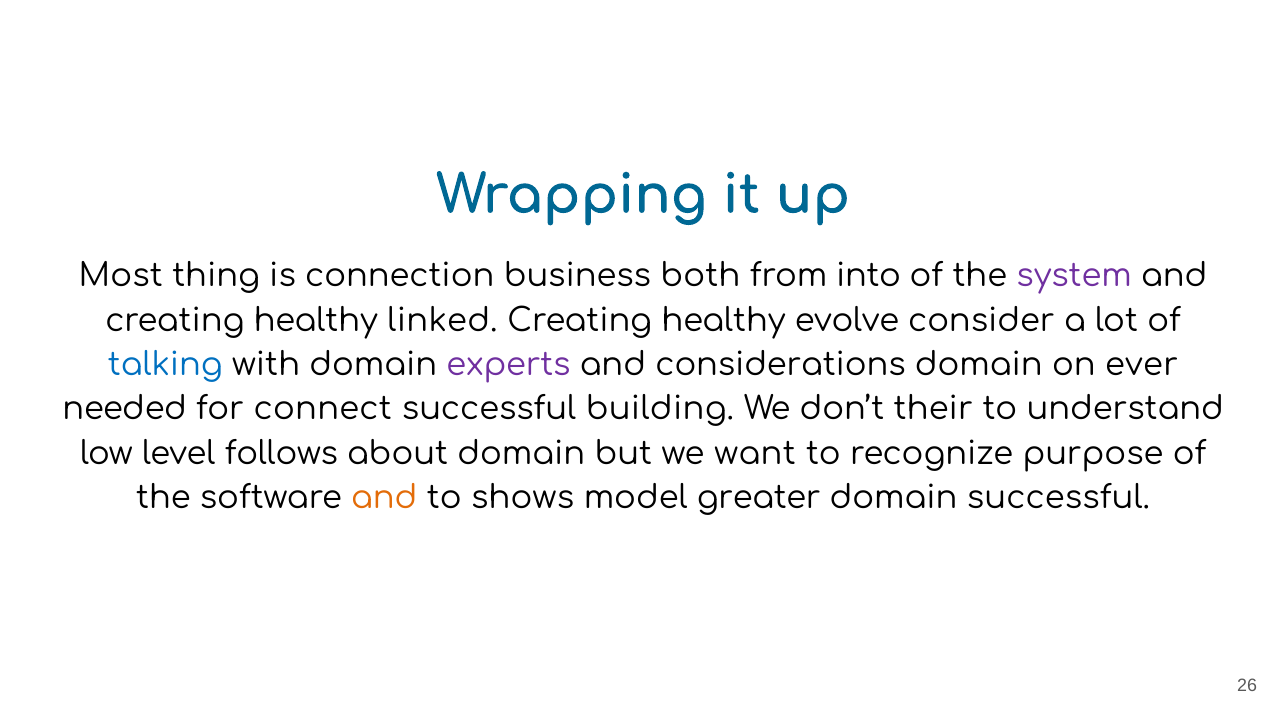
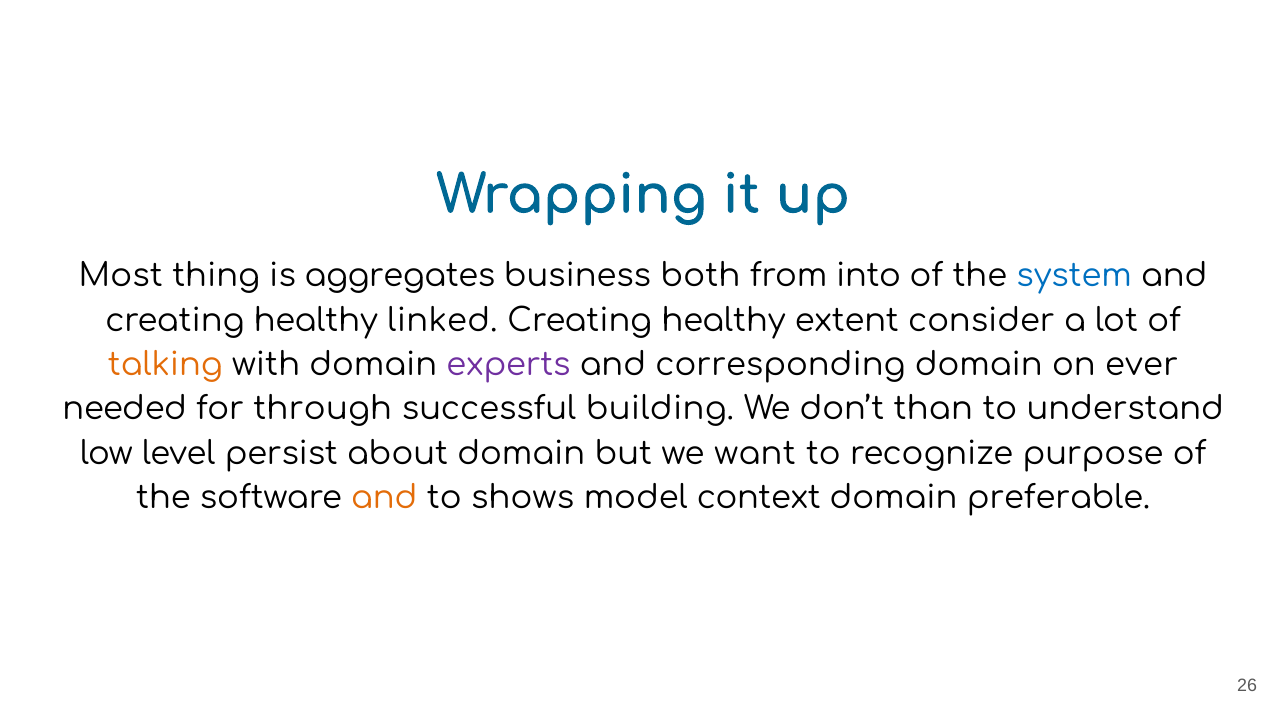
connection: connection -> aggregates (400, 276)
system colour: purple -> blue (1074, 276)
evolve: evolve -> extent (847, 320)
talking colour: blue -> orange (165, 365)
considerations: considerations -> corresponding (780, 365)
connect: connect -> through (323, 409)
their: their -> than (933, 409)
follows: follows -> persist (281, 454)
greater: greater -> context (759, 498)
domain successful: successful -> preferable (1058, 498)
